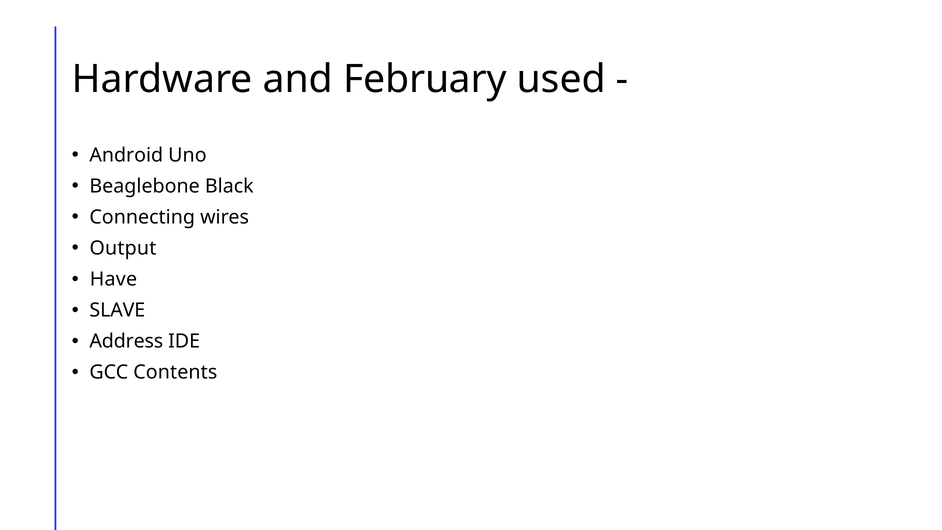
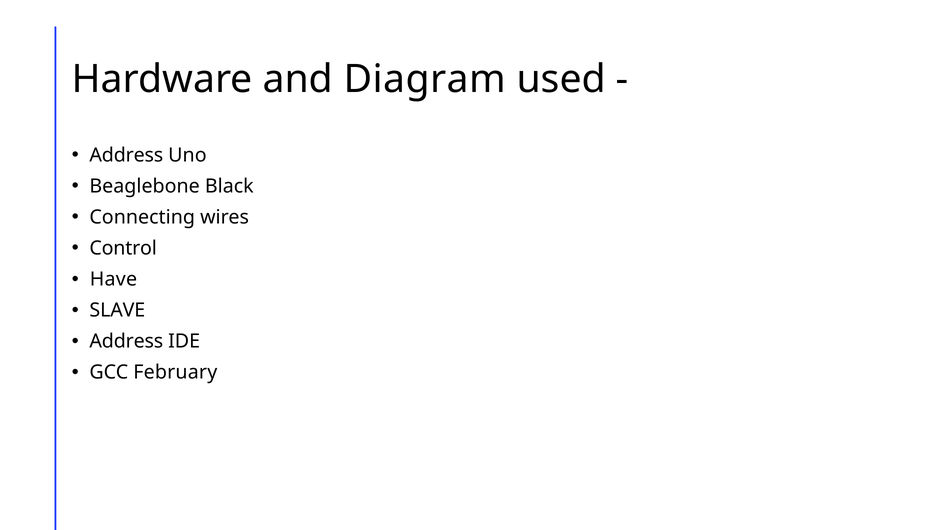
February: February -> Diagram (425, 79)
Android: Android -> Address (126, 155)
Output: Output -> Control (123, 248)
Contents: Contents -> February (175, 372)
